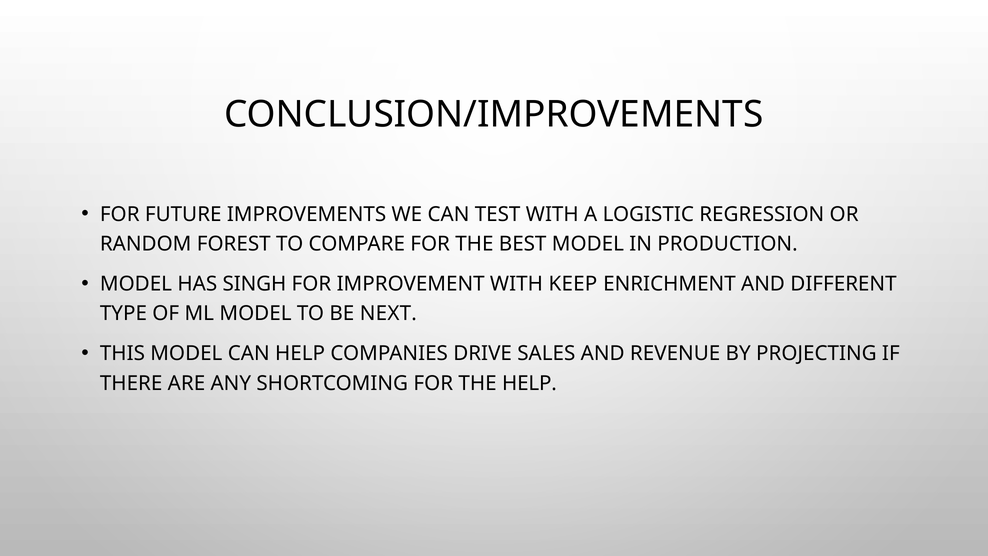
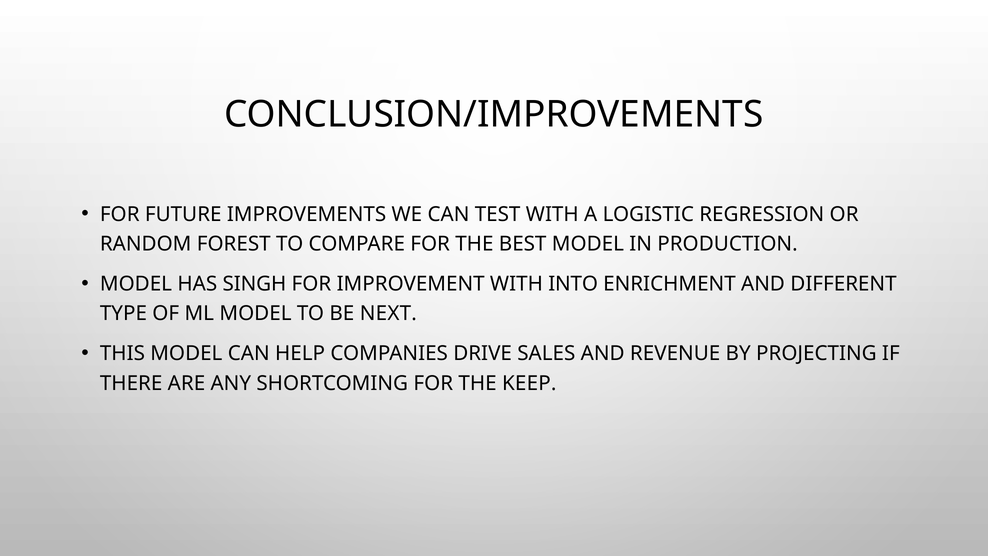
KEEP: KEEP -> INTO (573, 284)
THE HELP: HELP -> KEEP (529, 383)
